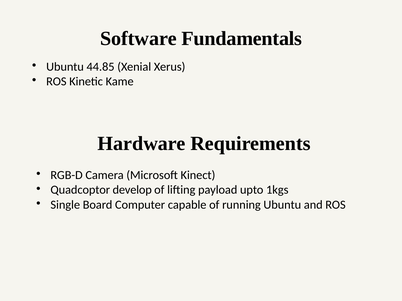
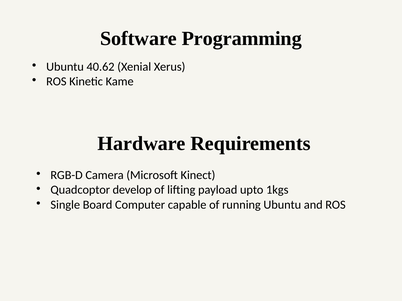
Fundamentals: Fundamentals -> Programming (242, 39)
44.85: 44.85 -> 40.62 (101, 67)
